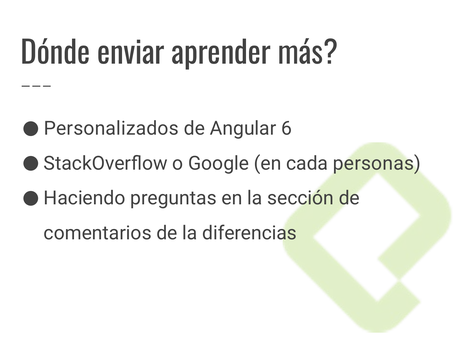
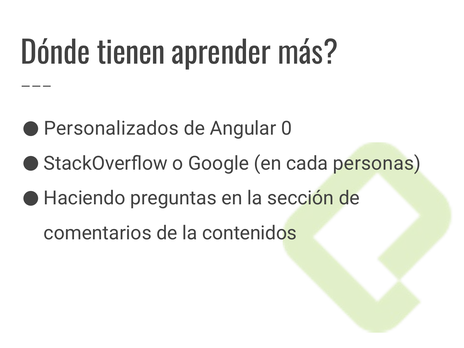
enviar: enviar -> tienen (131, 54)
6: 6 -> 0 (287, 129)
diferencias: diferencias -> contenidos (250, 233)
